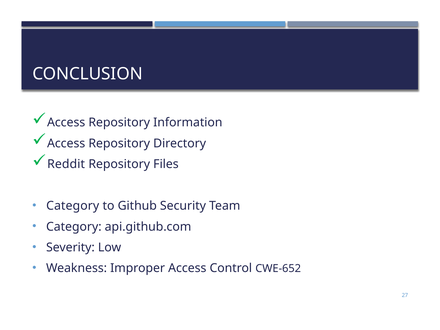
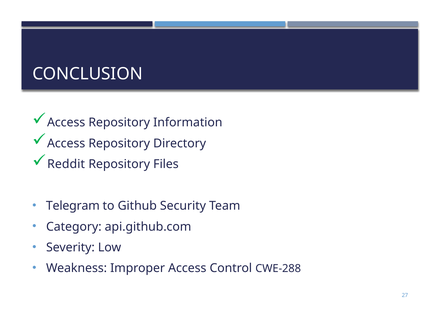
Category: Category -> Telegram (73, 206)
CWE-652: CWE-652 -> CWE-288 (278, 269)
